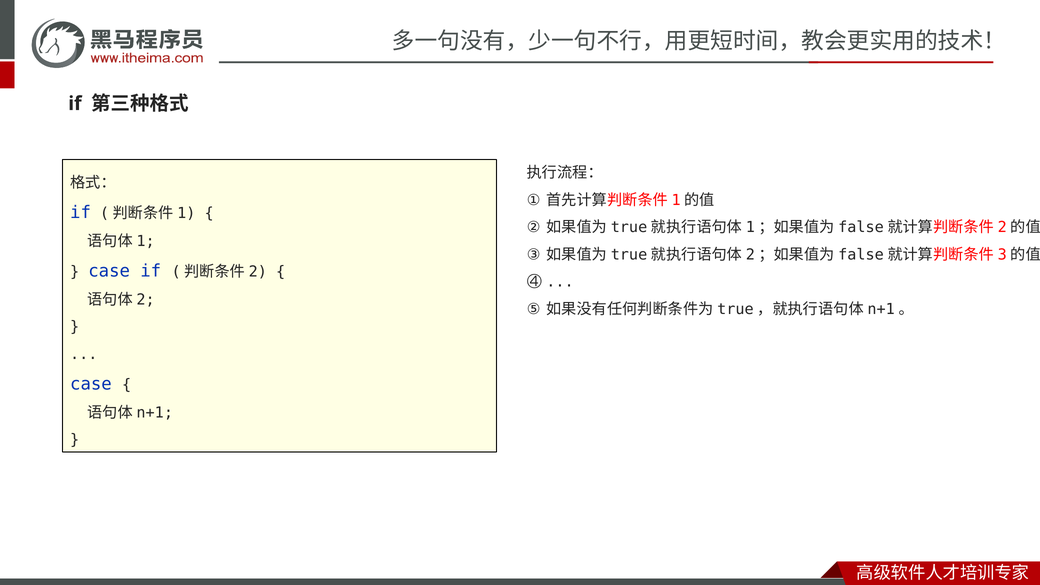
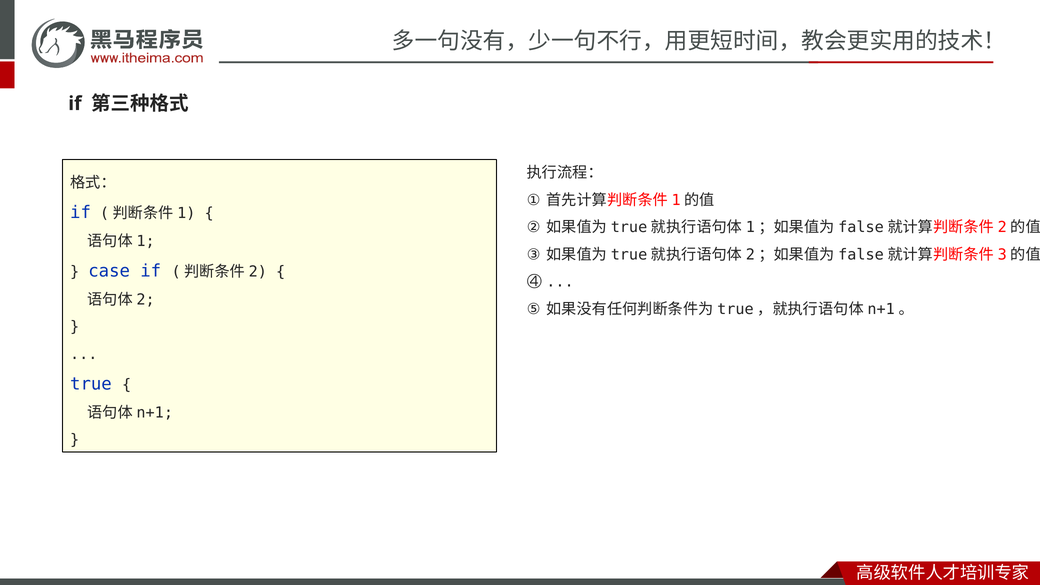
case: case -> true (91, 384)
